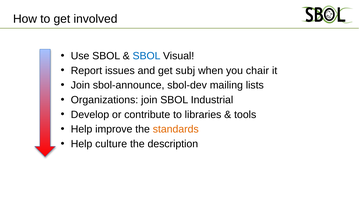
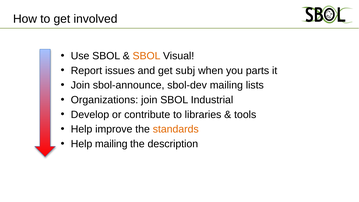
SBOL colour: blue -> orange (147, 56)
chair: chair -> parts (257, 71)
Help culture: culture -> mailing (111, 144)
